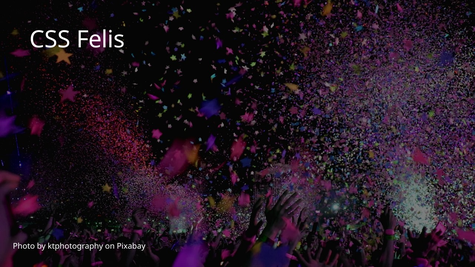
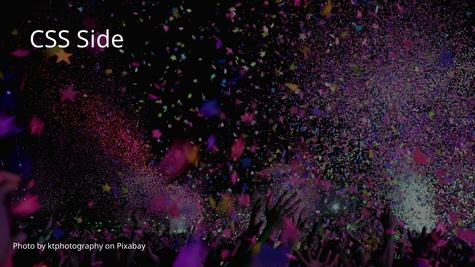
Felis: Felis -> Side (100, 40)
